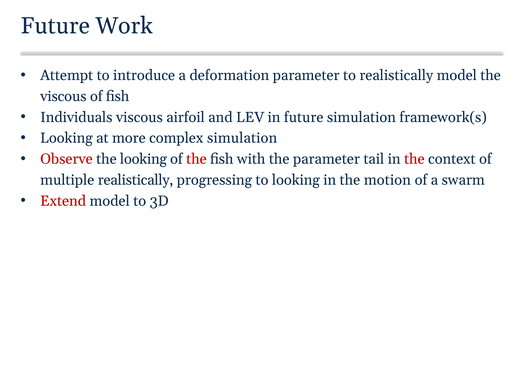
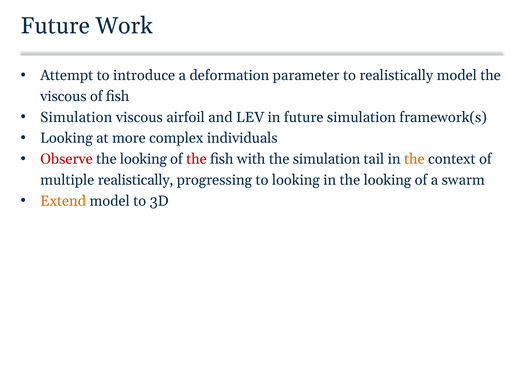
Individuals: Individuals -> Simulation (76, 117)
complex simulation: simulation -> individuals (242, 138)
the parameter: parameter -> simulation (327, 159)
the colour: red -> orange (414, 159)
in the motion: motion -> looking (387, 180)
Extend colour: red -> orange (63, 201)
